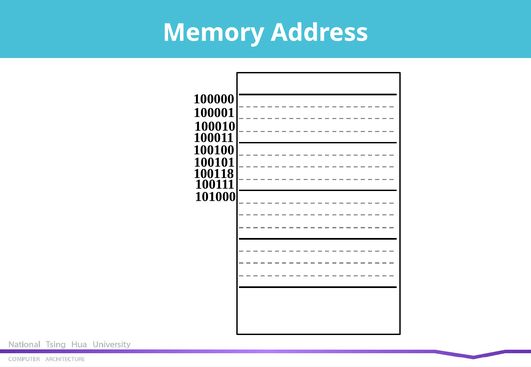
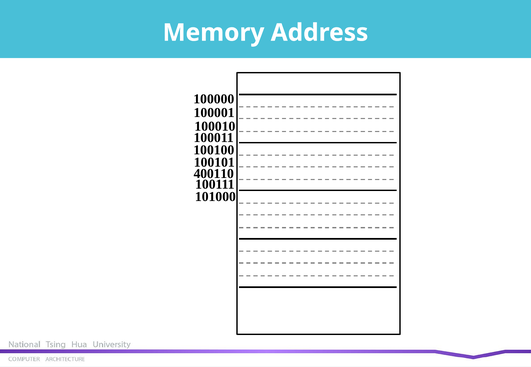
100118: 100118 -> 400110 (214, 174)
